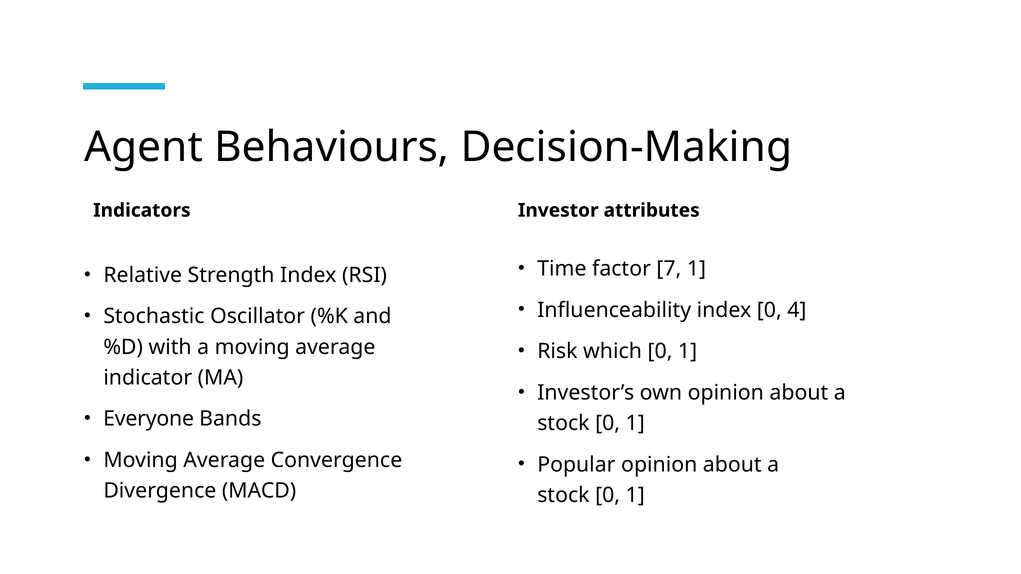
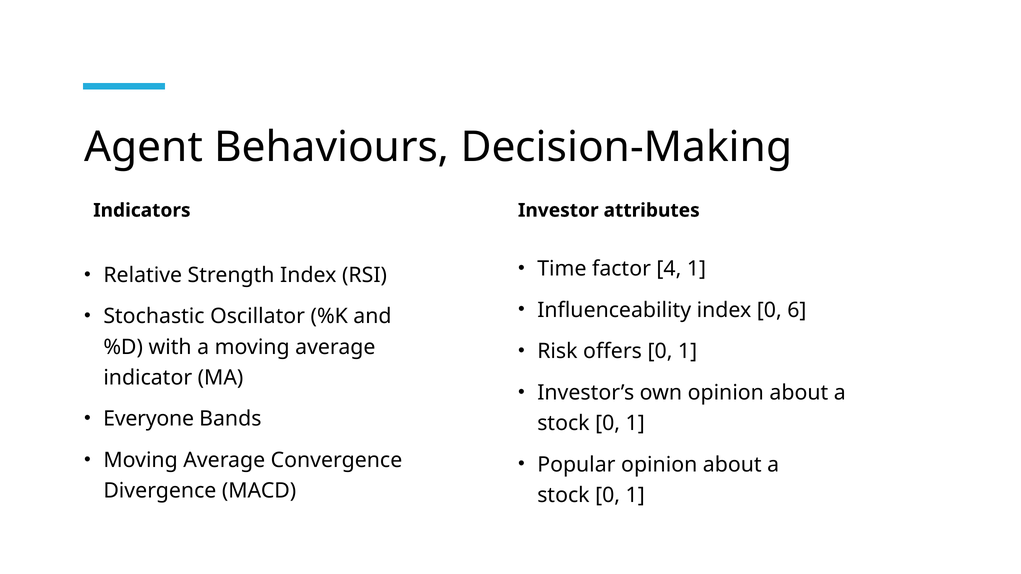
7: 7 -> 4 (669, 269)
4: 4 -> 6 (797, 310)
which: which -> offers (613, 352)
